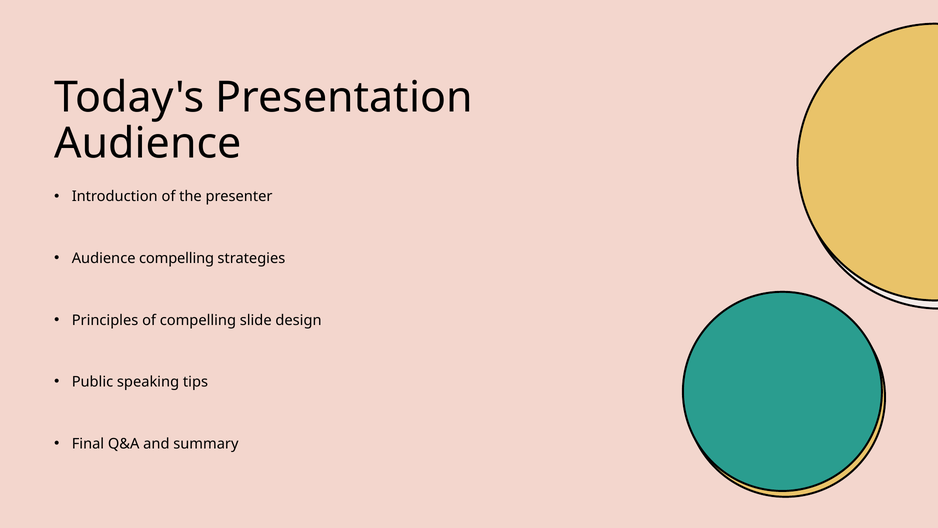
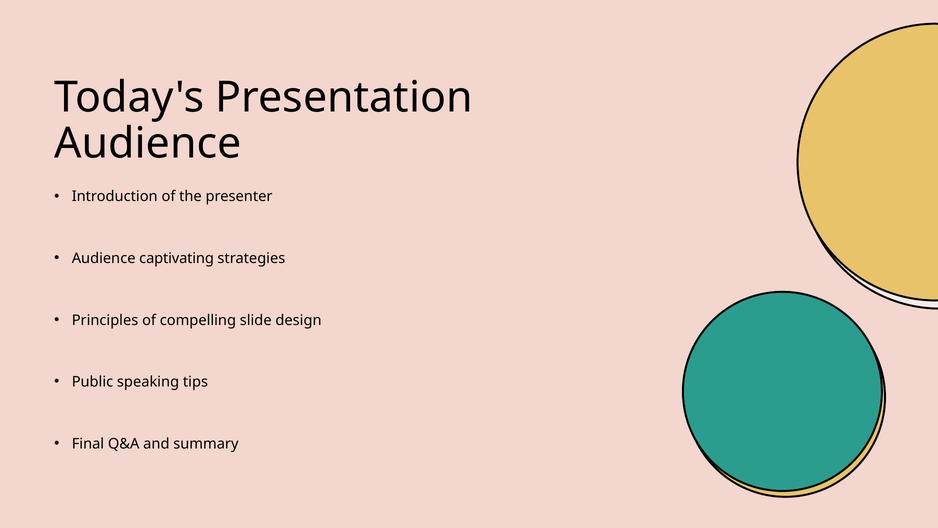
Audience compelling: compelling -> captivating (177, 258)
